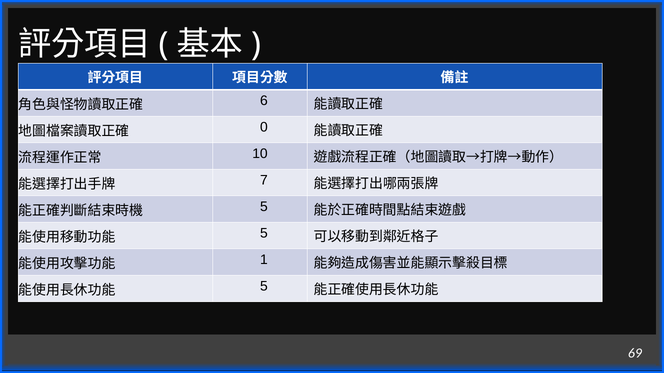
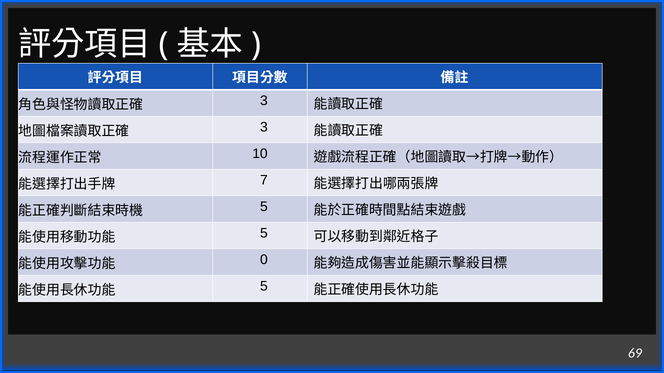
6: 6 -> 3 (264, 101)
0: 0 -> 3 (264, 128)
1: 1 -> 0 (264, 260)
